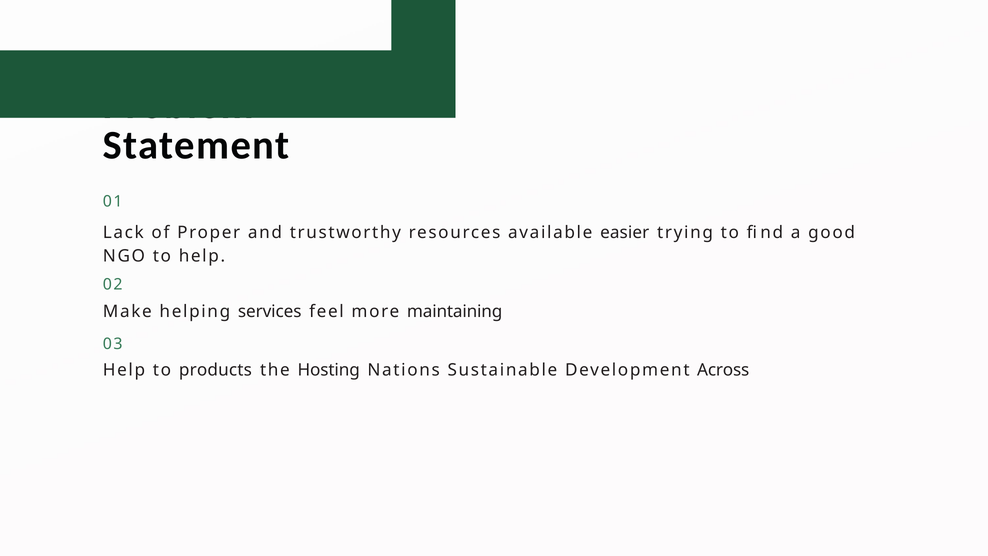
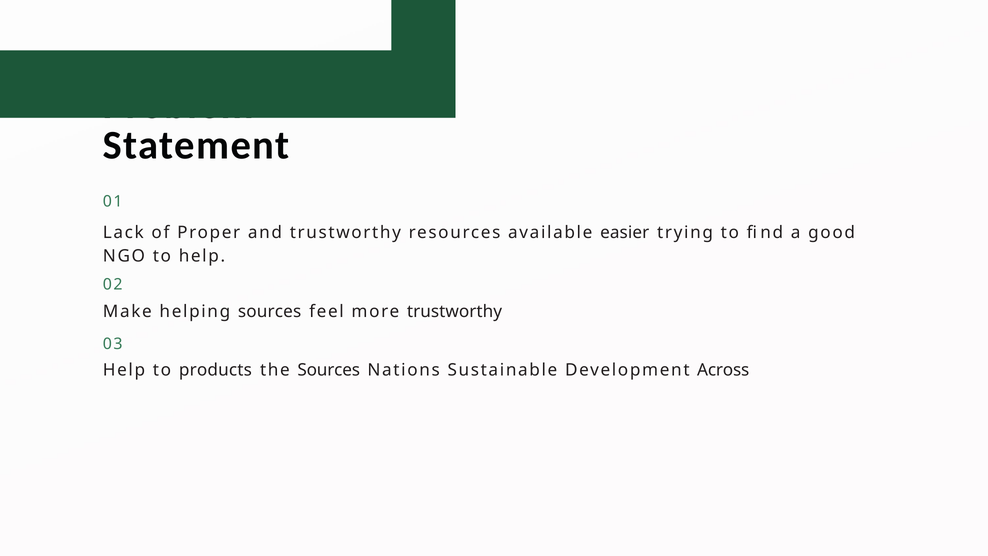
helping services: services -> sources (270, 311)
more maintaining: maintaining -> trustworthy (455, 311)
the Hosting: Hosting -> Sources (329, 370)
